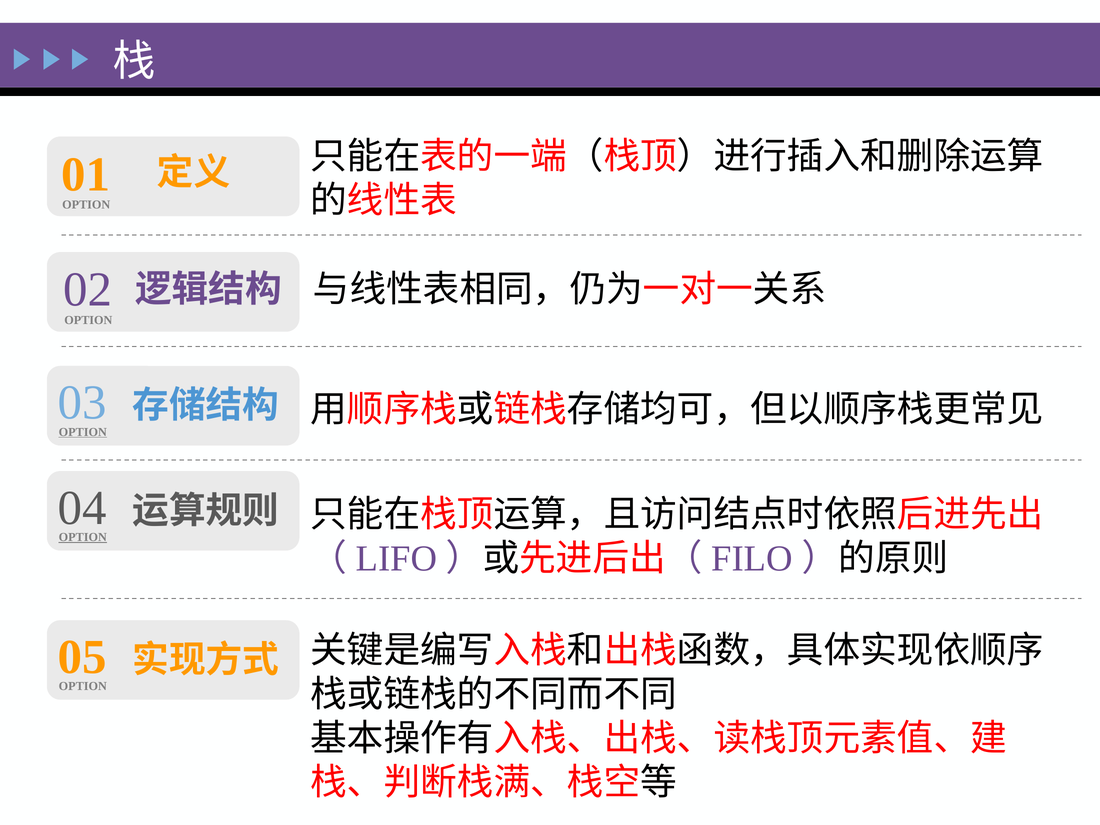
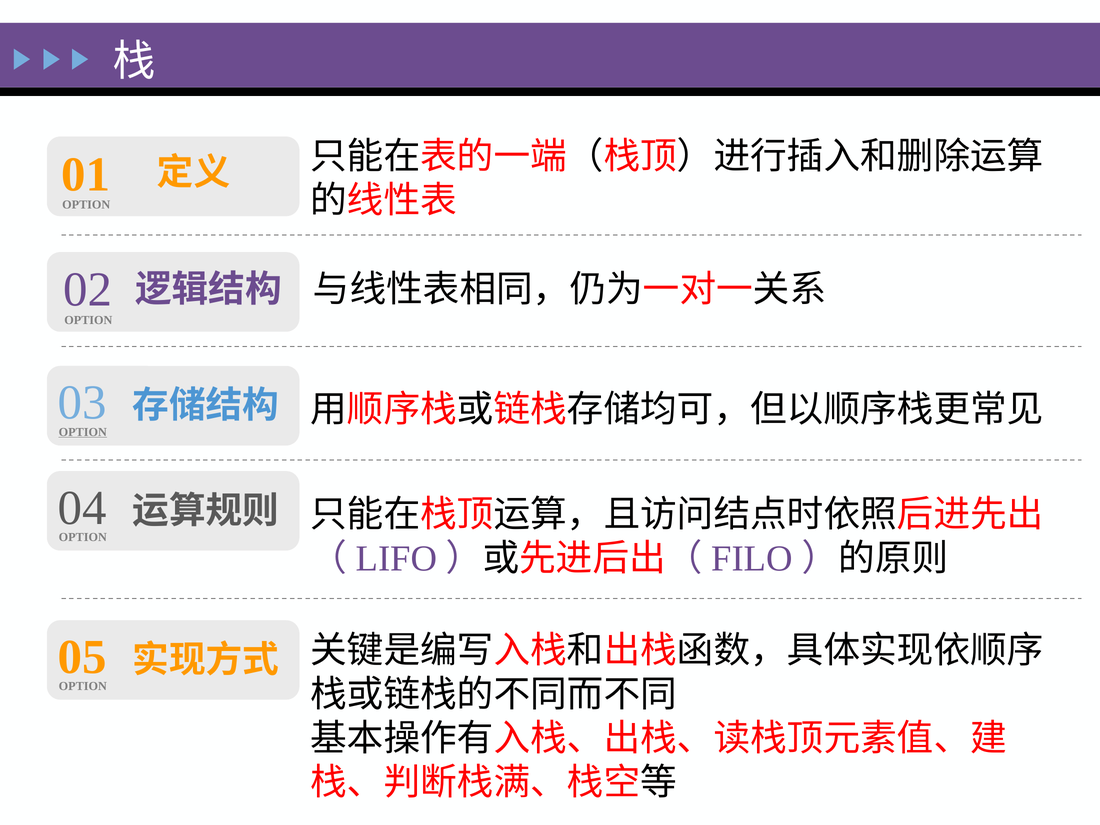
OPTION underline: present -> none (83, 537)
